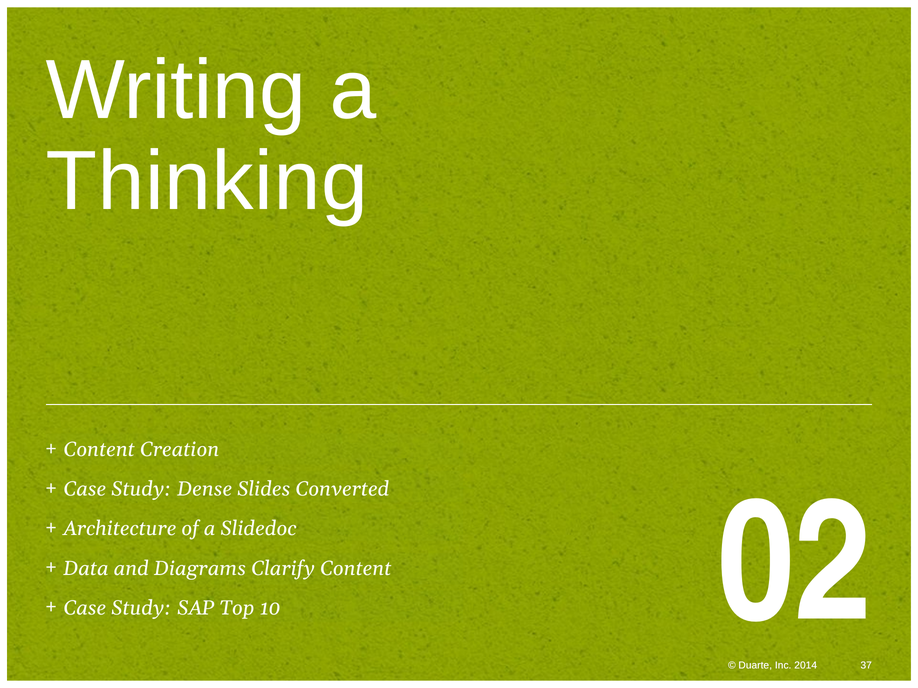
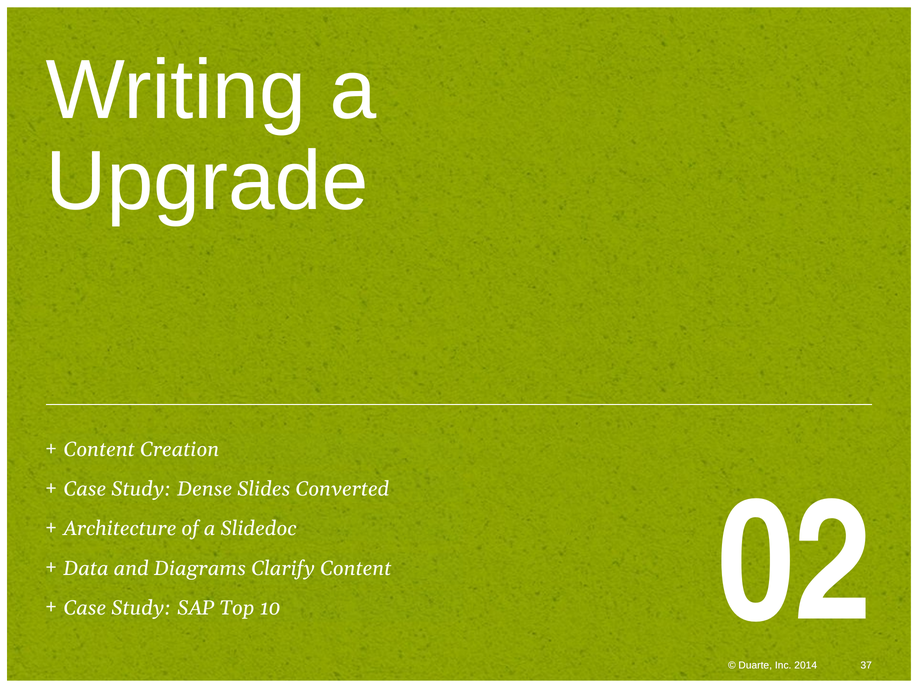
Thinking: Thinking -> Upgrade (207, 181)
